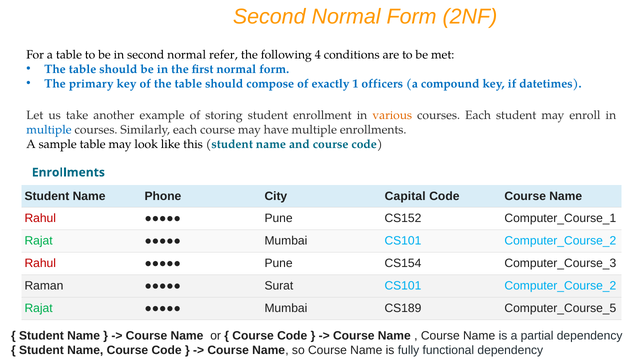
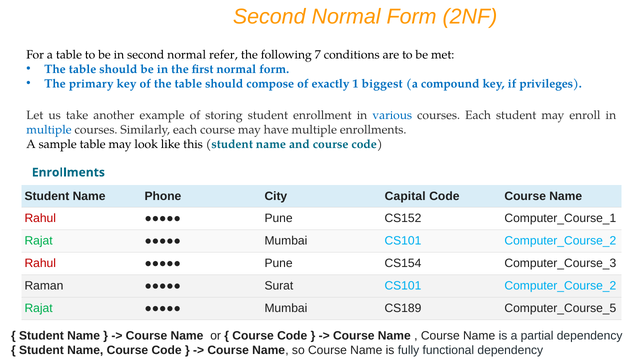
4: 4 -> 7 (318, 55)
officers: officers -> biggest (382, 84)
datetimes: datetimes -> privileges (551, 84)
various colour: orange -> blue (392, 115)
